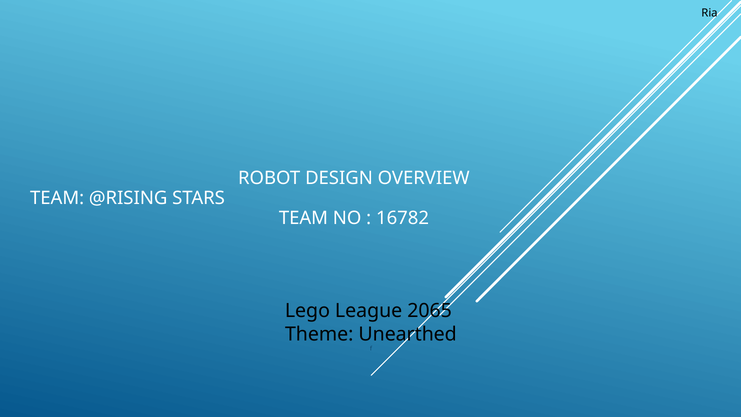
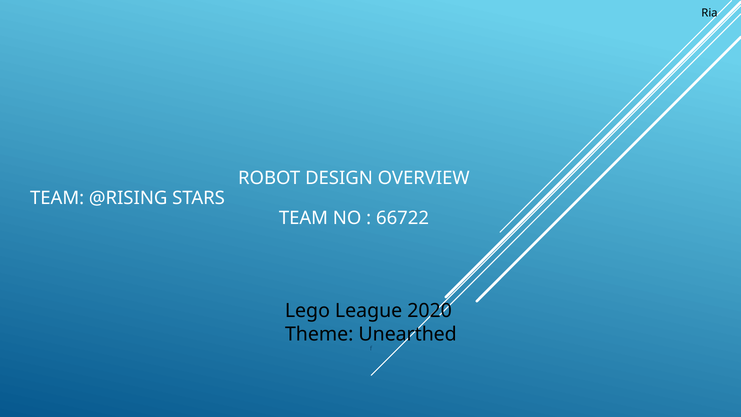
16782: 16782 -> 66722 (403, 218)
2065: 2065 -> 2020 (430, 311)
